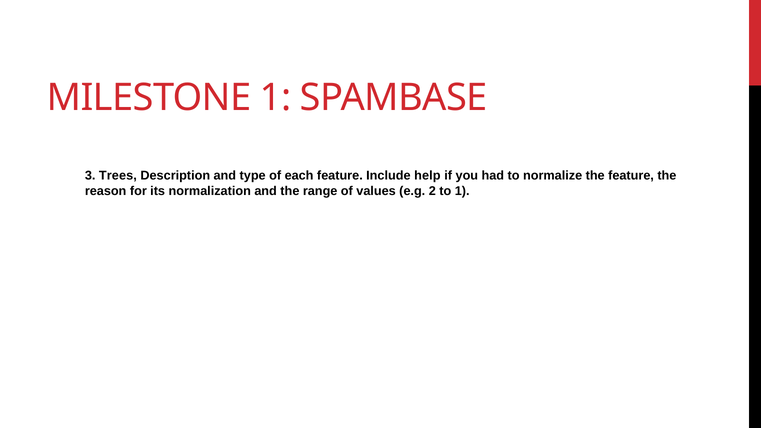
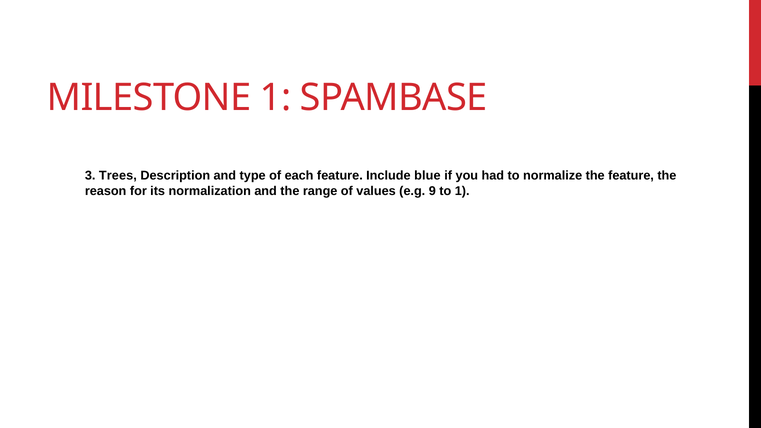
help: help -> blue (427, 176)
2: 2 -> 9 (432, 191)
